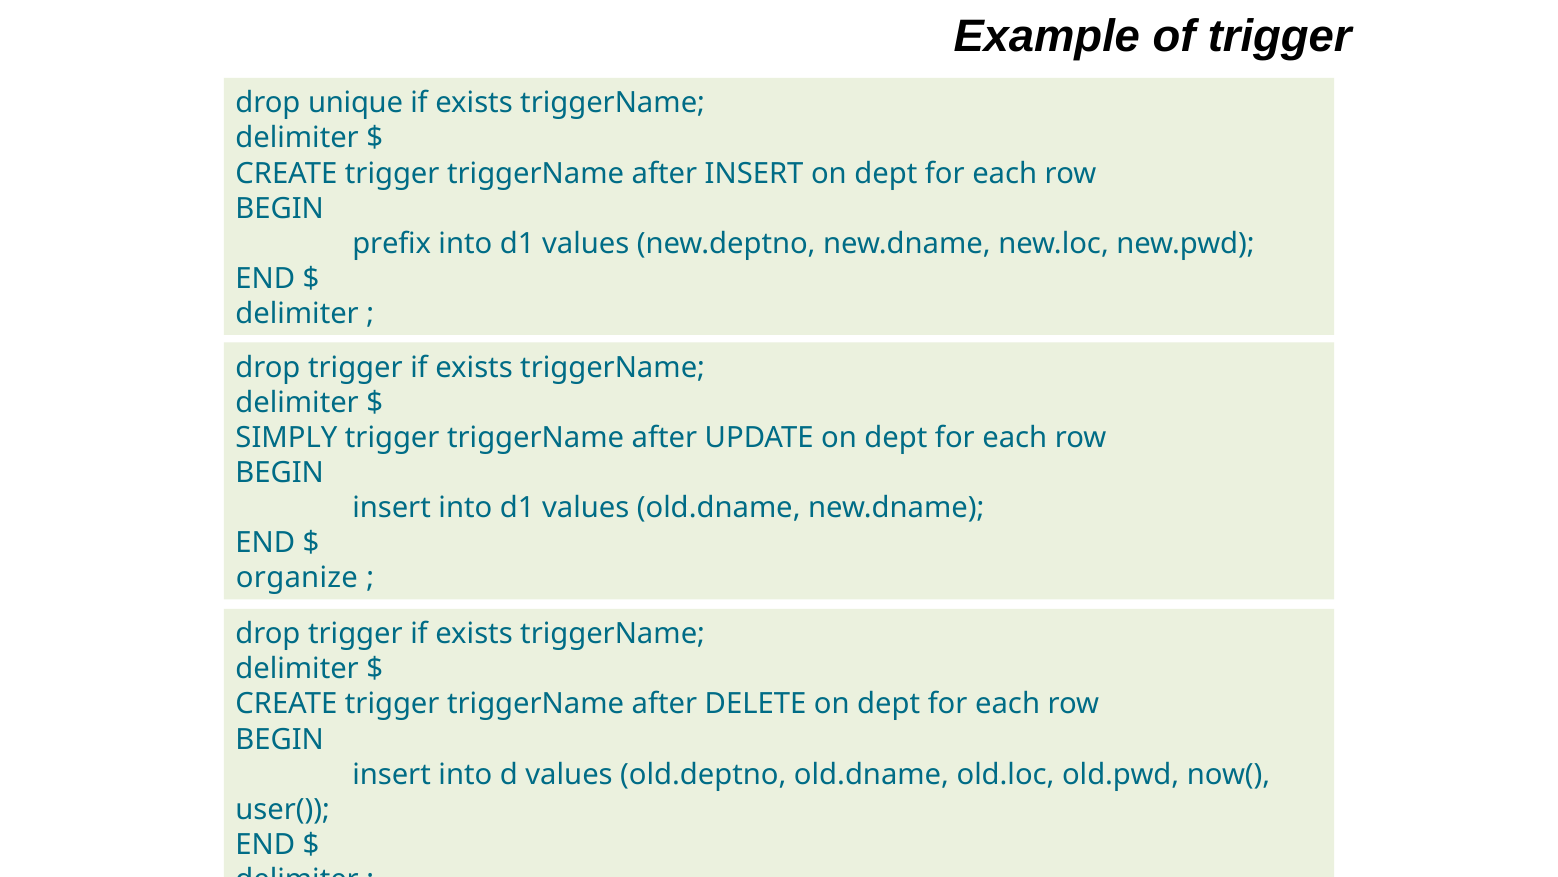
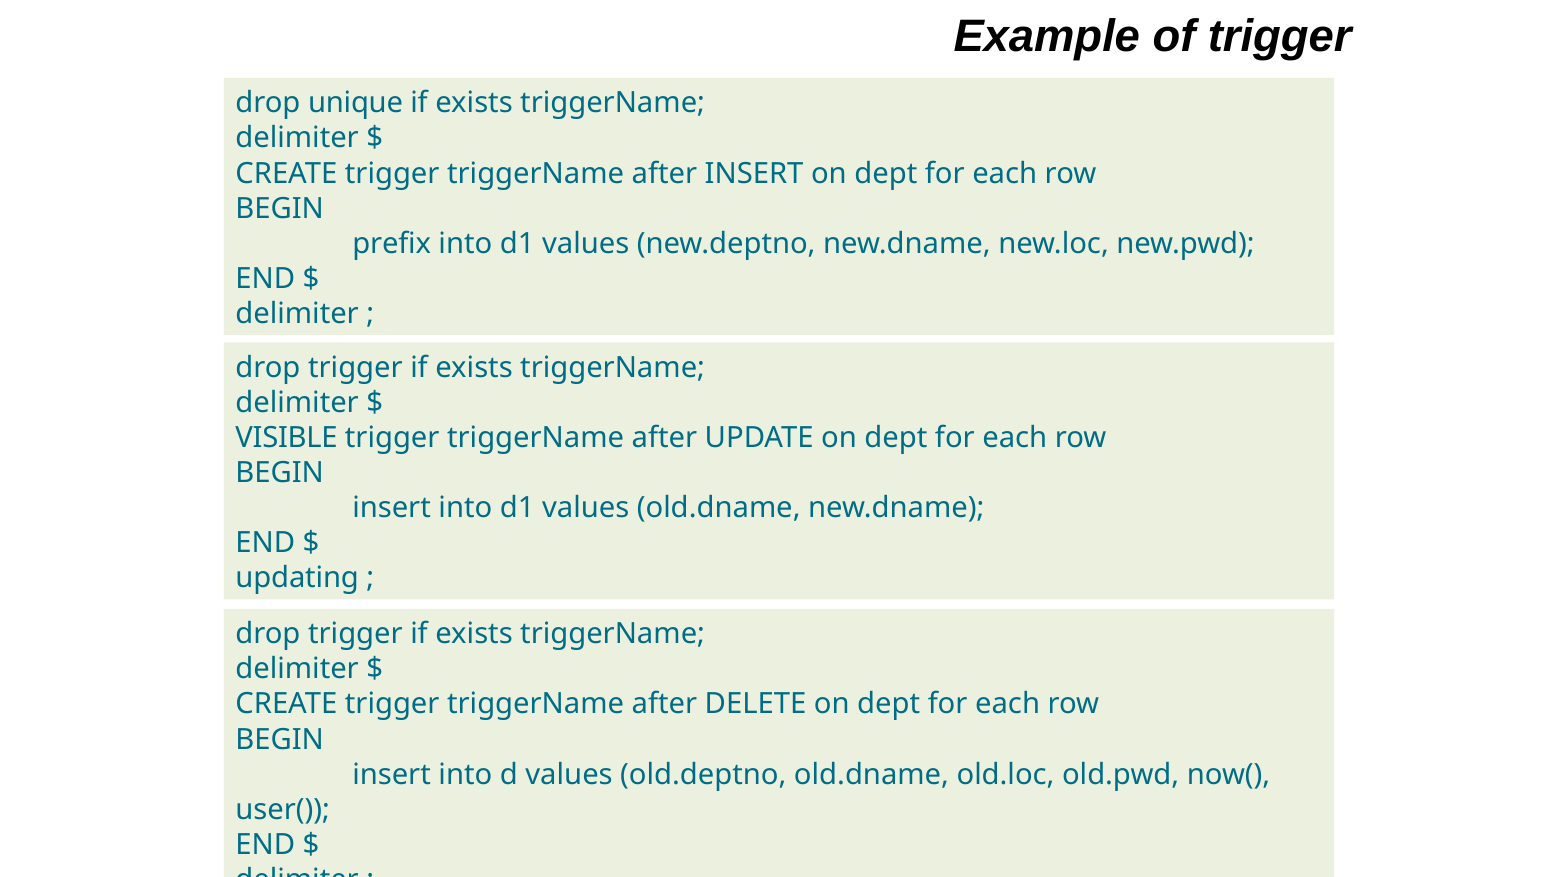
SIMPLY: SIMPLY -> VISIBLE (287, 438)
organize: organize -> updating (297, 578)
